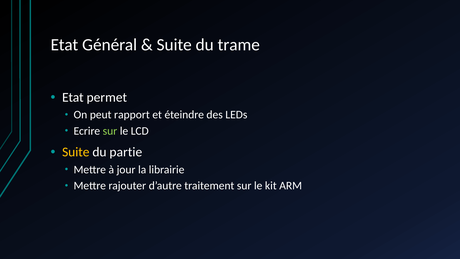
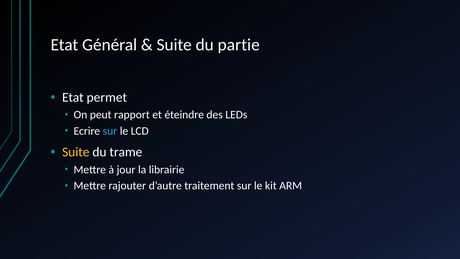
trame: trame -> partie (239, 45)
sur colour: light green -> light blue (110, 131)
partie: partie -> trame (126, 152)
